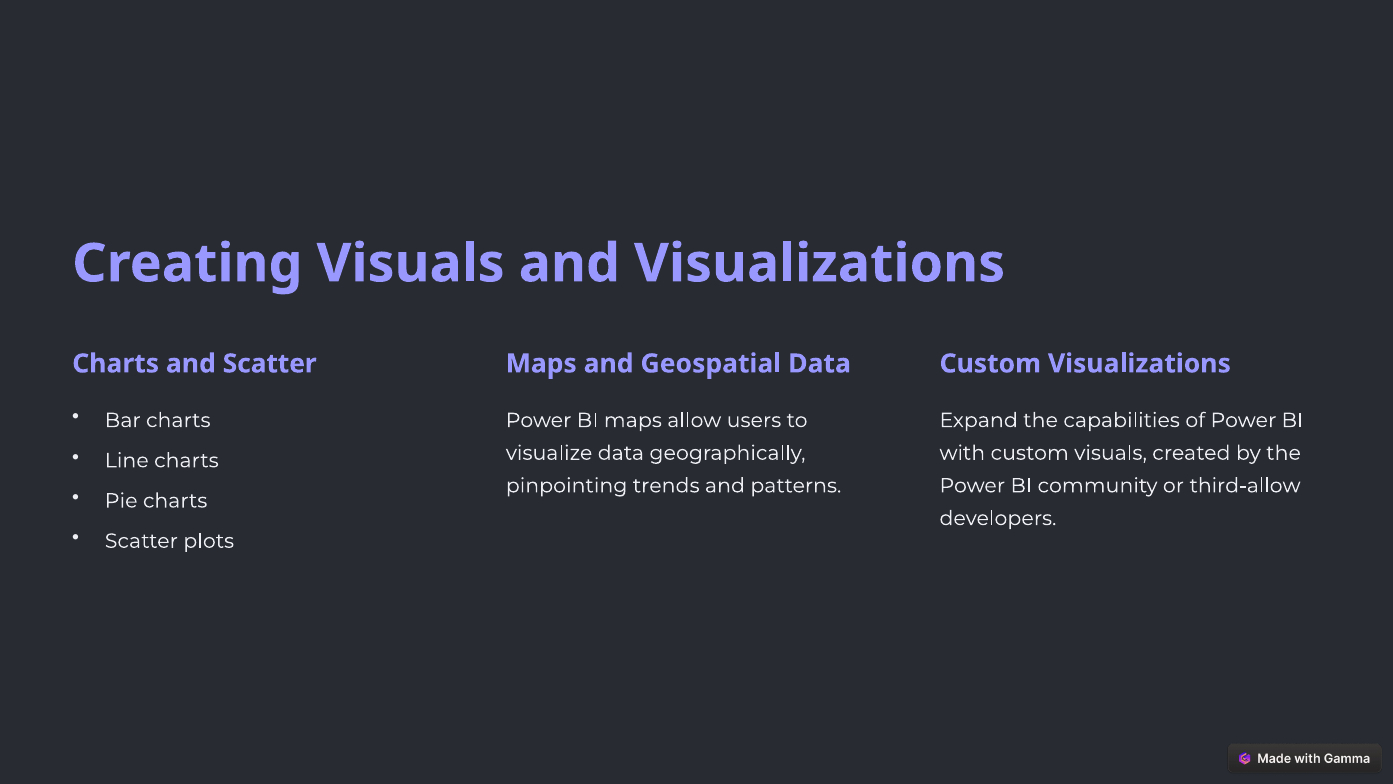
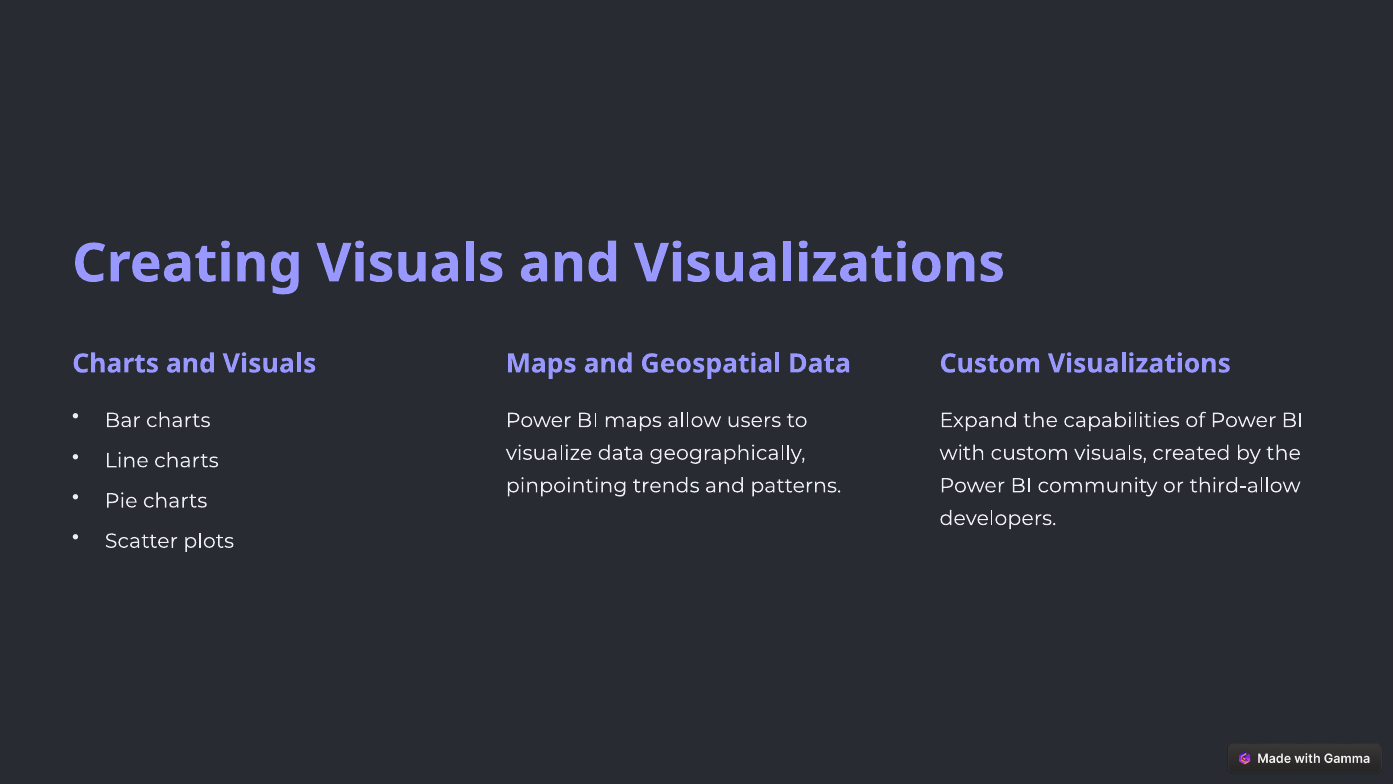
and Scatter: Scatter -> Visuals (270, 364)
